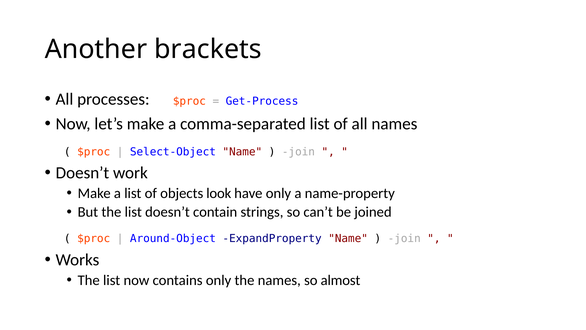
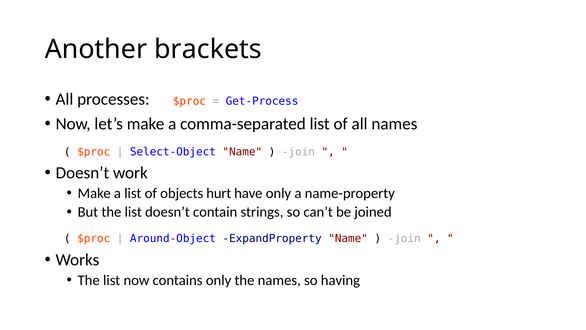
look: look -> hurt (219, 193)
almost: almost -> having (340, 280)
